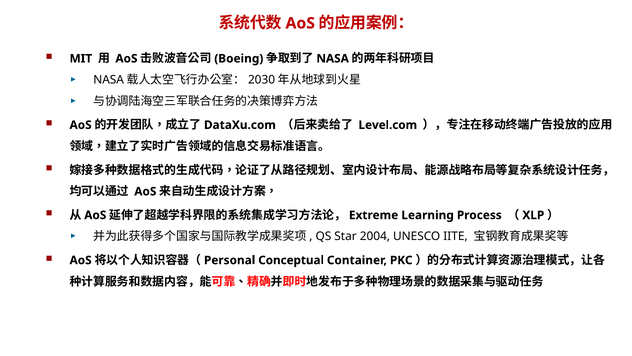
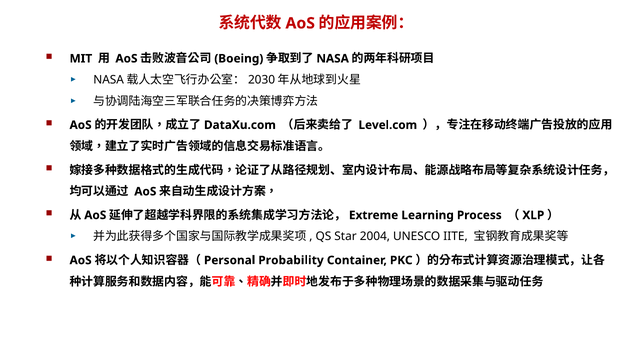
Conceptual: Conceptual -> Probability (291, 260)
